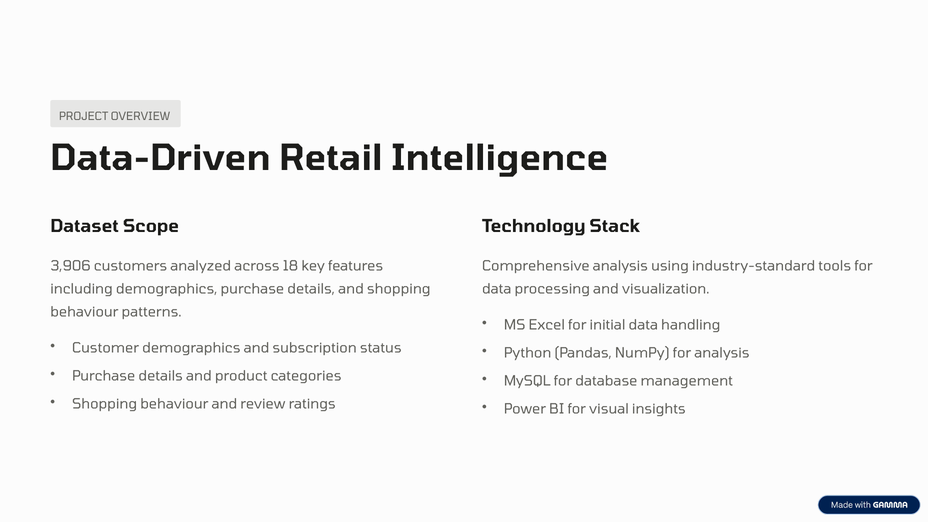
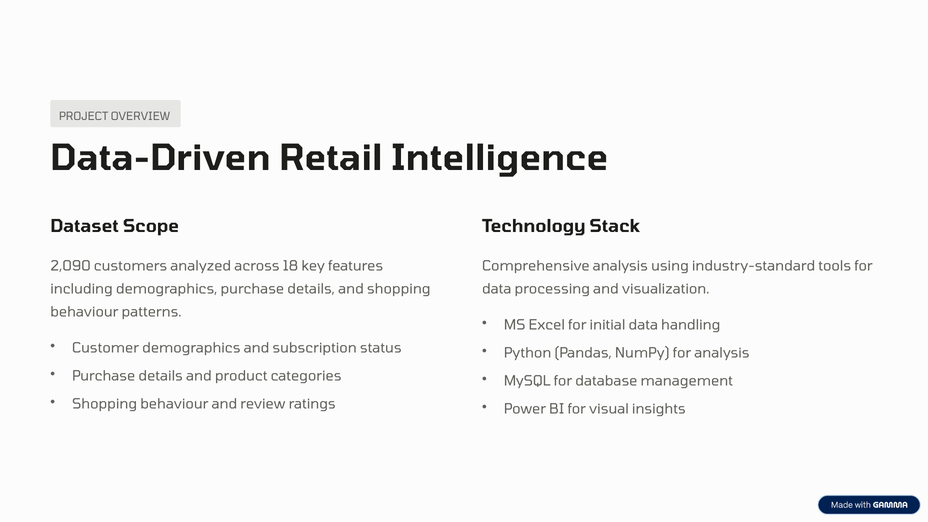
3,906: 3,906 -> 2,090 (71, 266)
